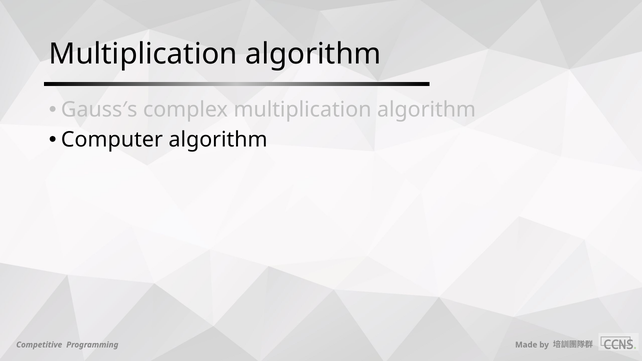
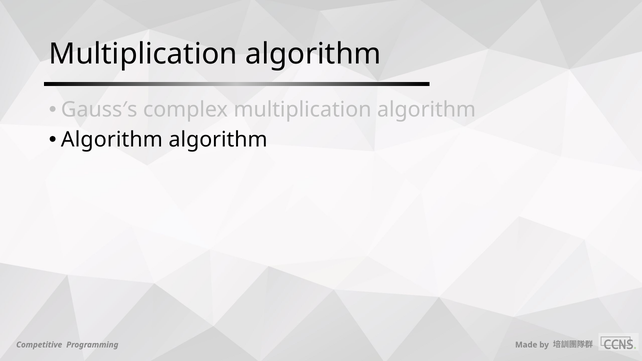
Computer: Computer -> Algorithm (112, 140)
